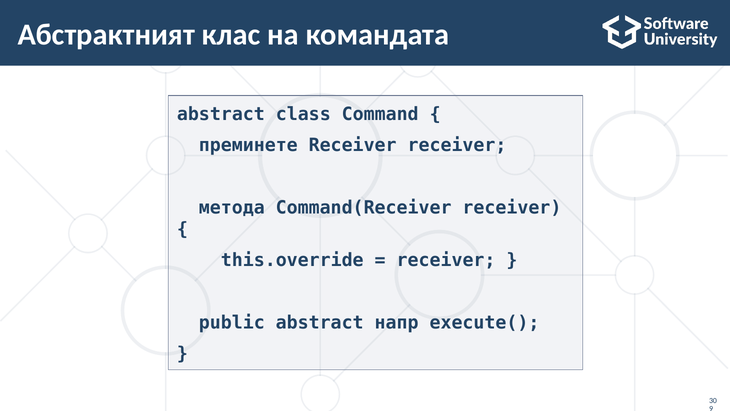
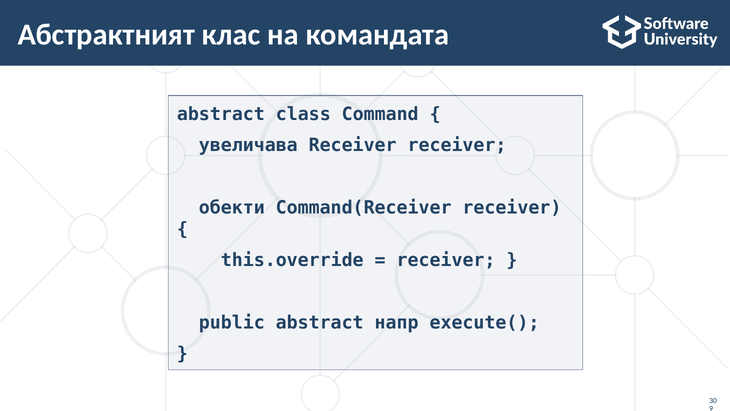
преминете: преминете -> увеличава (248, 145)
метода: метода -> обекти (232, 207)
